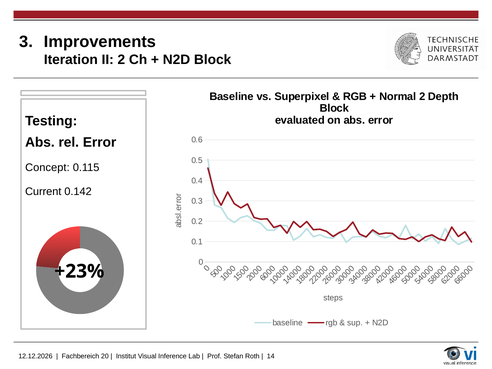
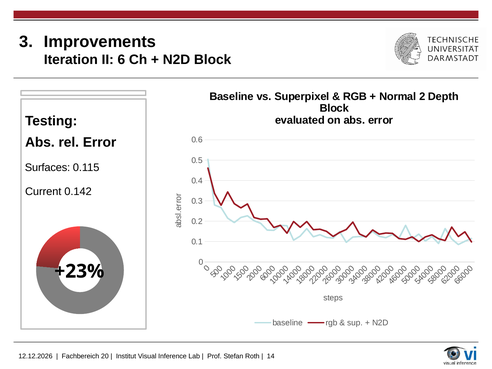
II 2: 2 -> 6 (121, 60)
Concept: Concept -> Surfaces (48, 168)
